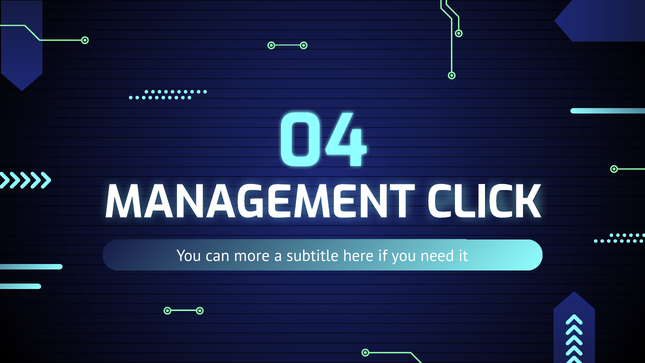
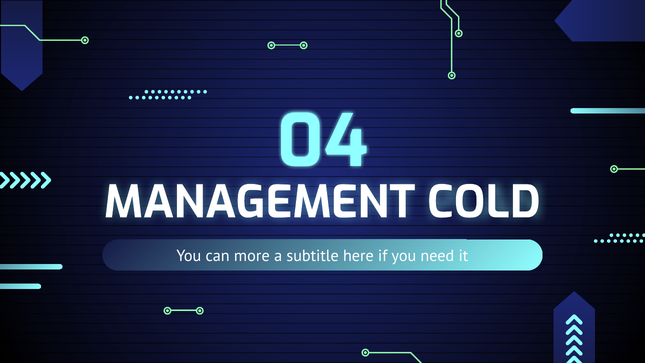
CLICK: CLICK -> COLD (484, 202)
